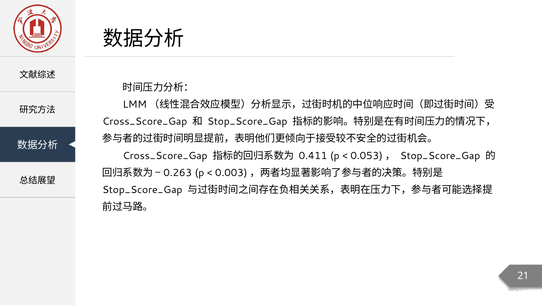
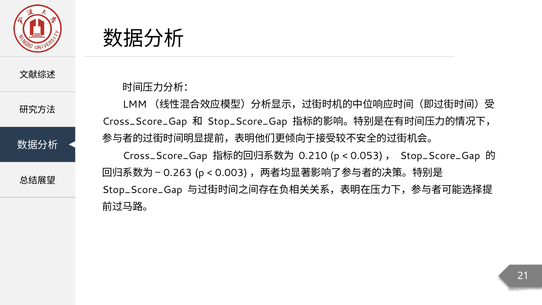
0.411: 0.411 -> 0.210 (313, 156)
